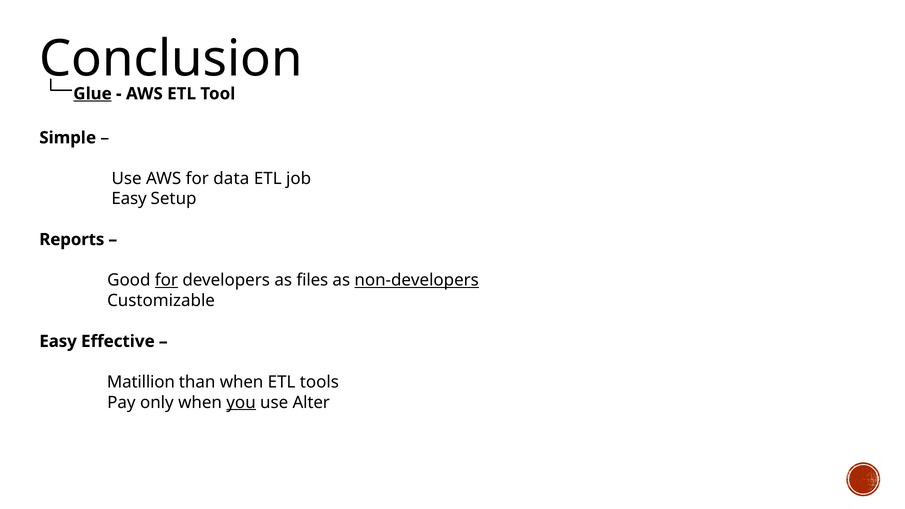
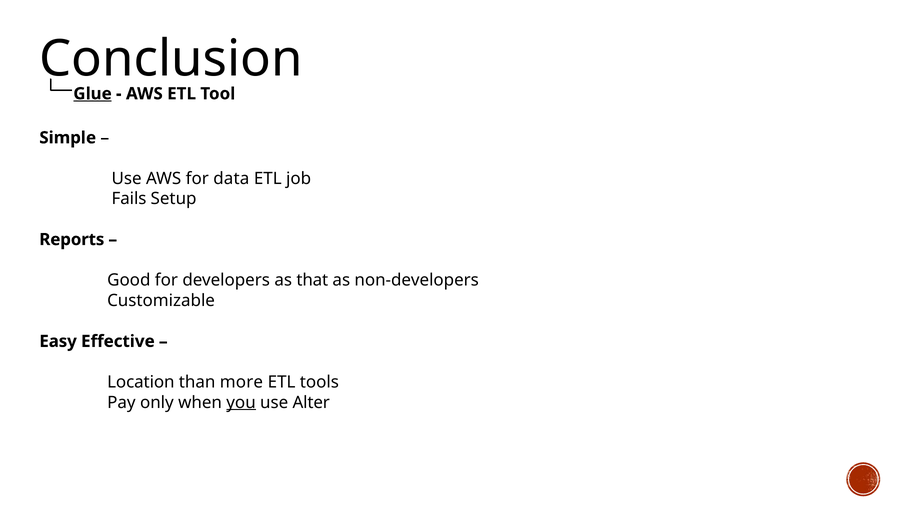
Easy: Easy -> Fails (129, 199)
for underline: present -> none (166, 280)
files: files -> that (312, 280)
non-developers underline: present -> none (417, 280)
Matillion: Matillion -> Location (141, 382)
than when: when -> more (241, 382)
